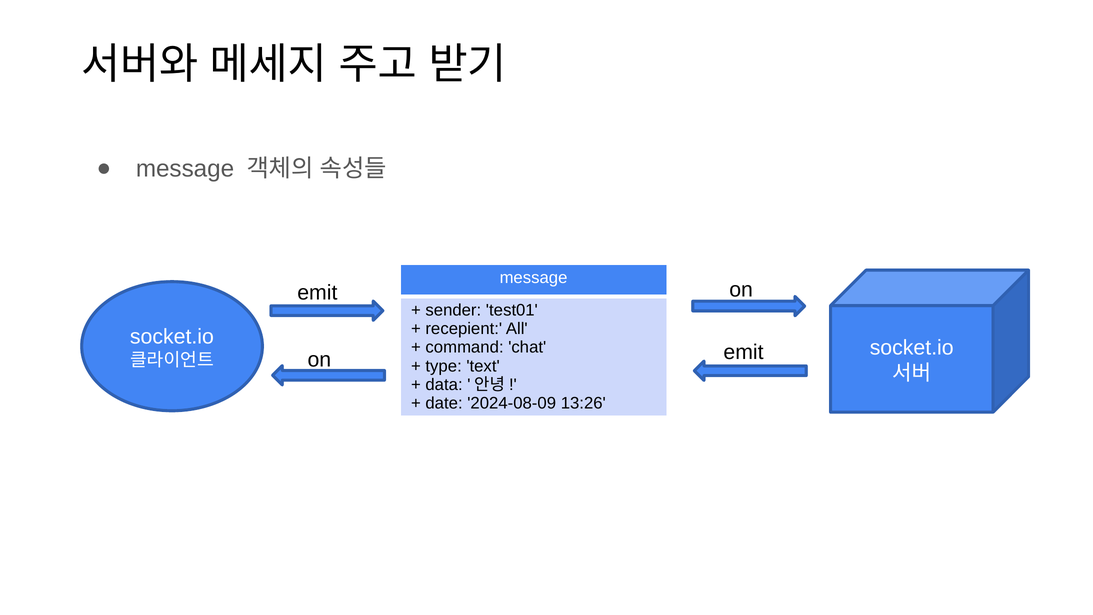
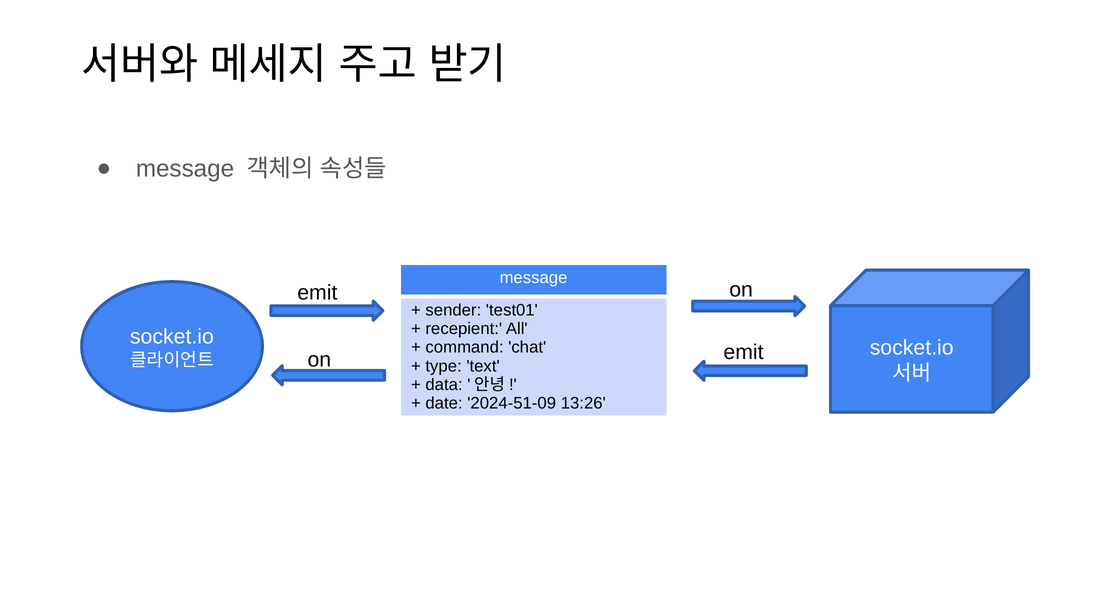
2024-08-09: 2024-08-09 -> 2024-51-09 (512, 403)
